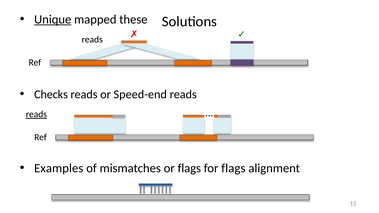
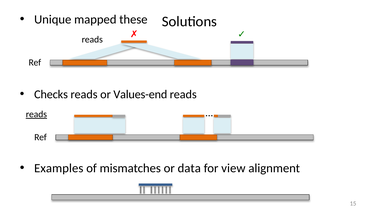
Unique underline: present -> none (53, 19)
Speed-end: Speed-end -> Values-end (140, 94)
or flags: flags -> data (189, 168)
for flags: flags -> view (233, 168)
